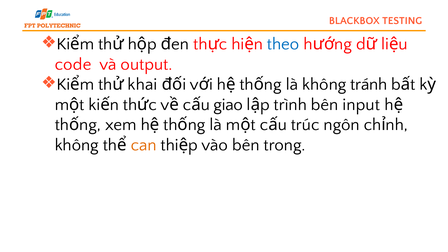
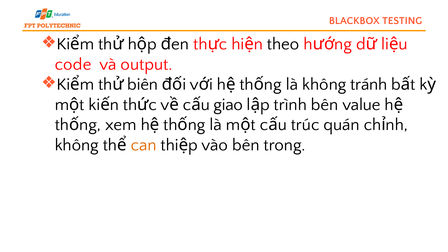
theo colour: blue -> black (283, 44)
khai: khai -> biên (143, 84)
input: input -> value (361, 105)
ngôn: ngôn -> quán (342, 125)
